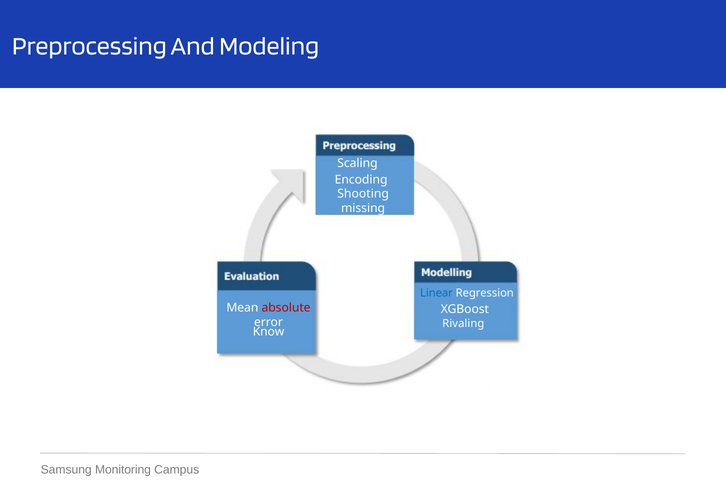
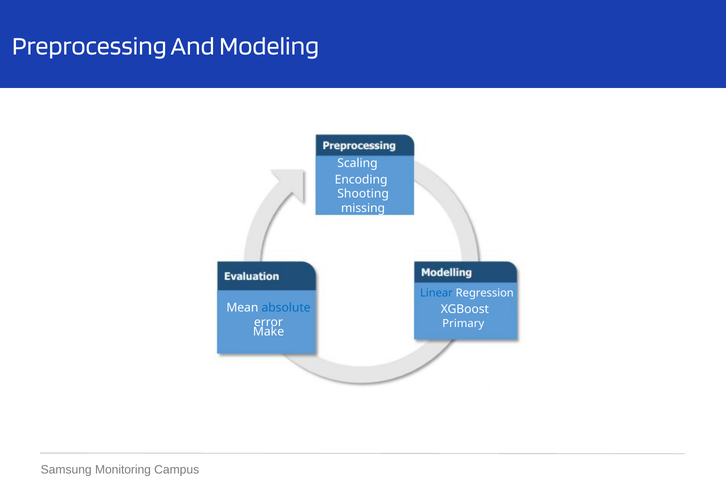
absolute colour: red -> blue (286, 308)
Rivaling: Rivaling -> Primary (463, 324)
Know: Know -> Make (268, 332)
